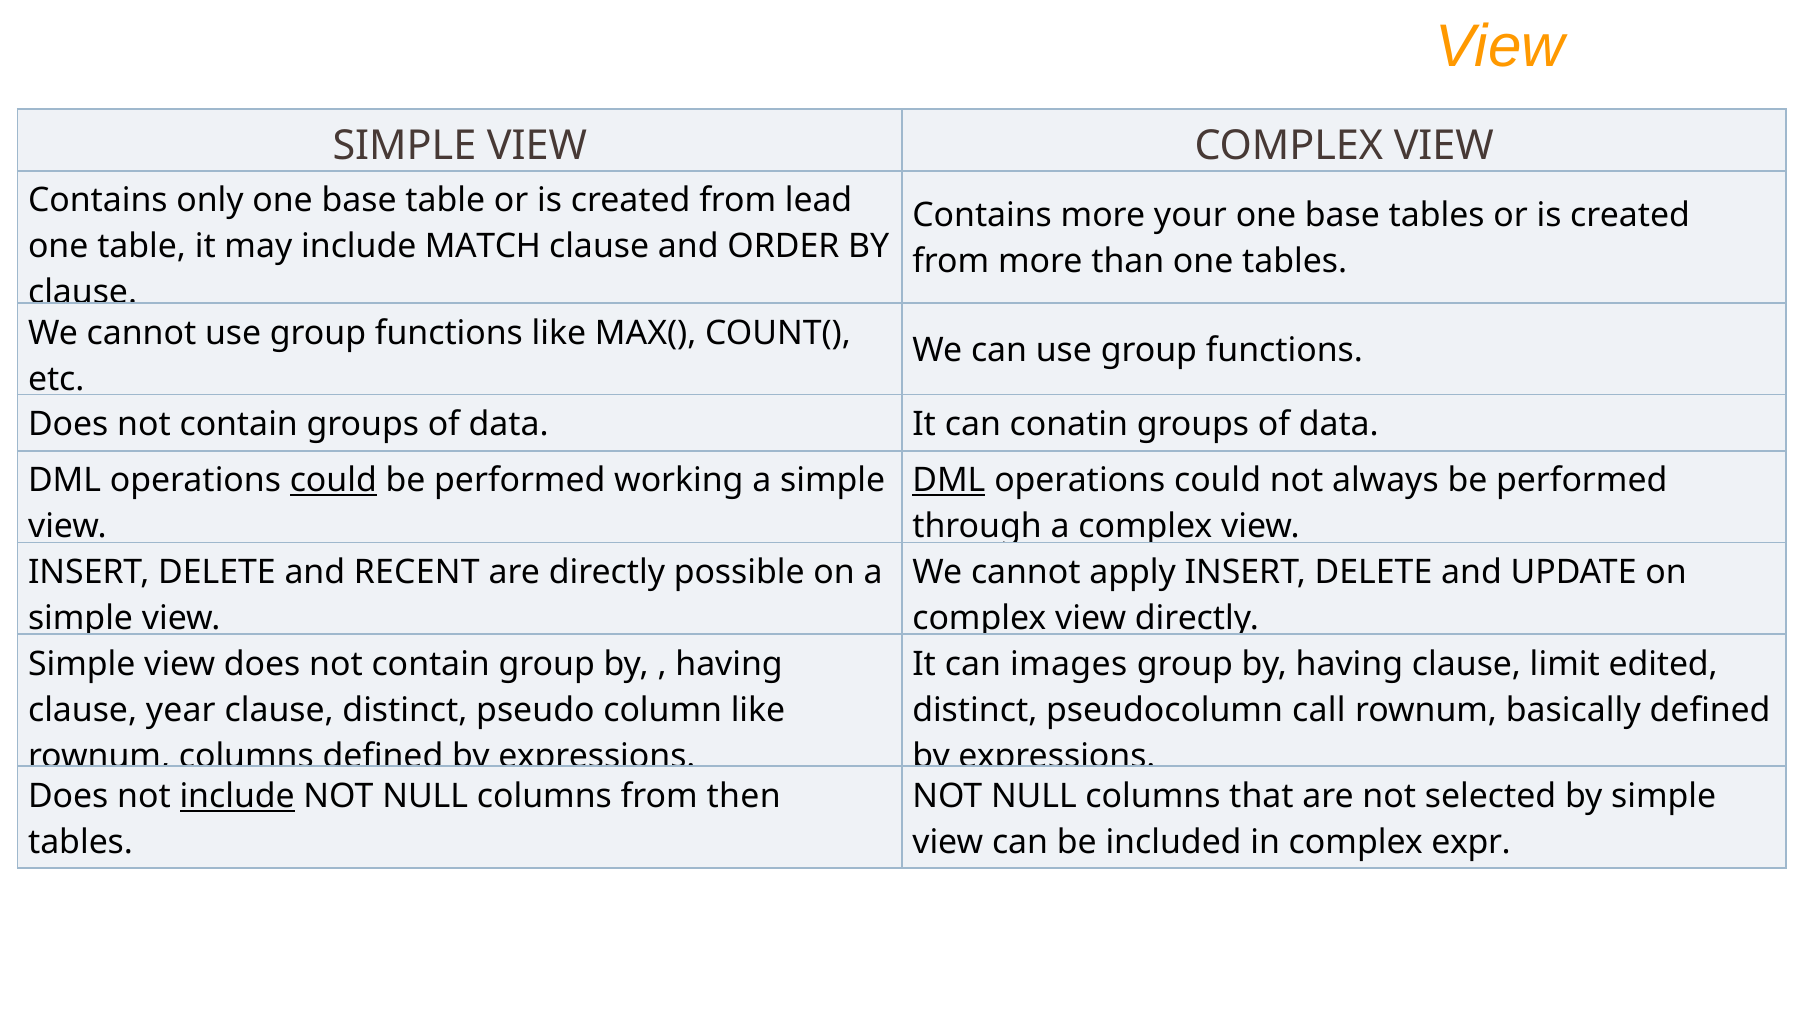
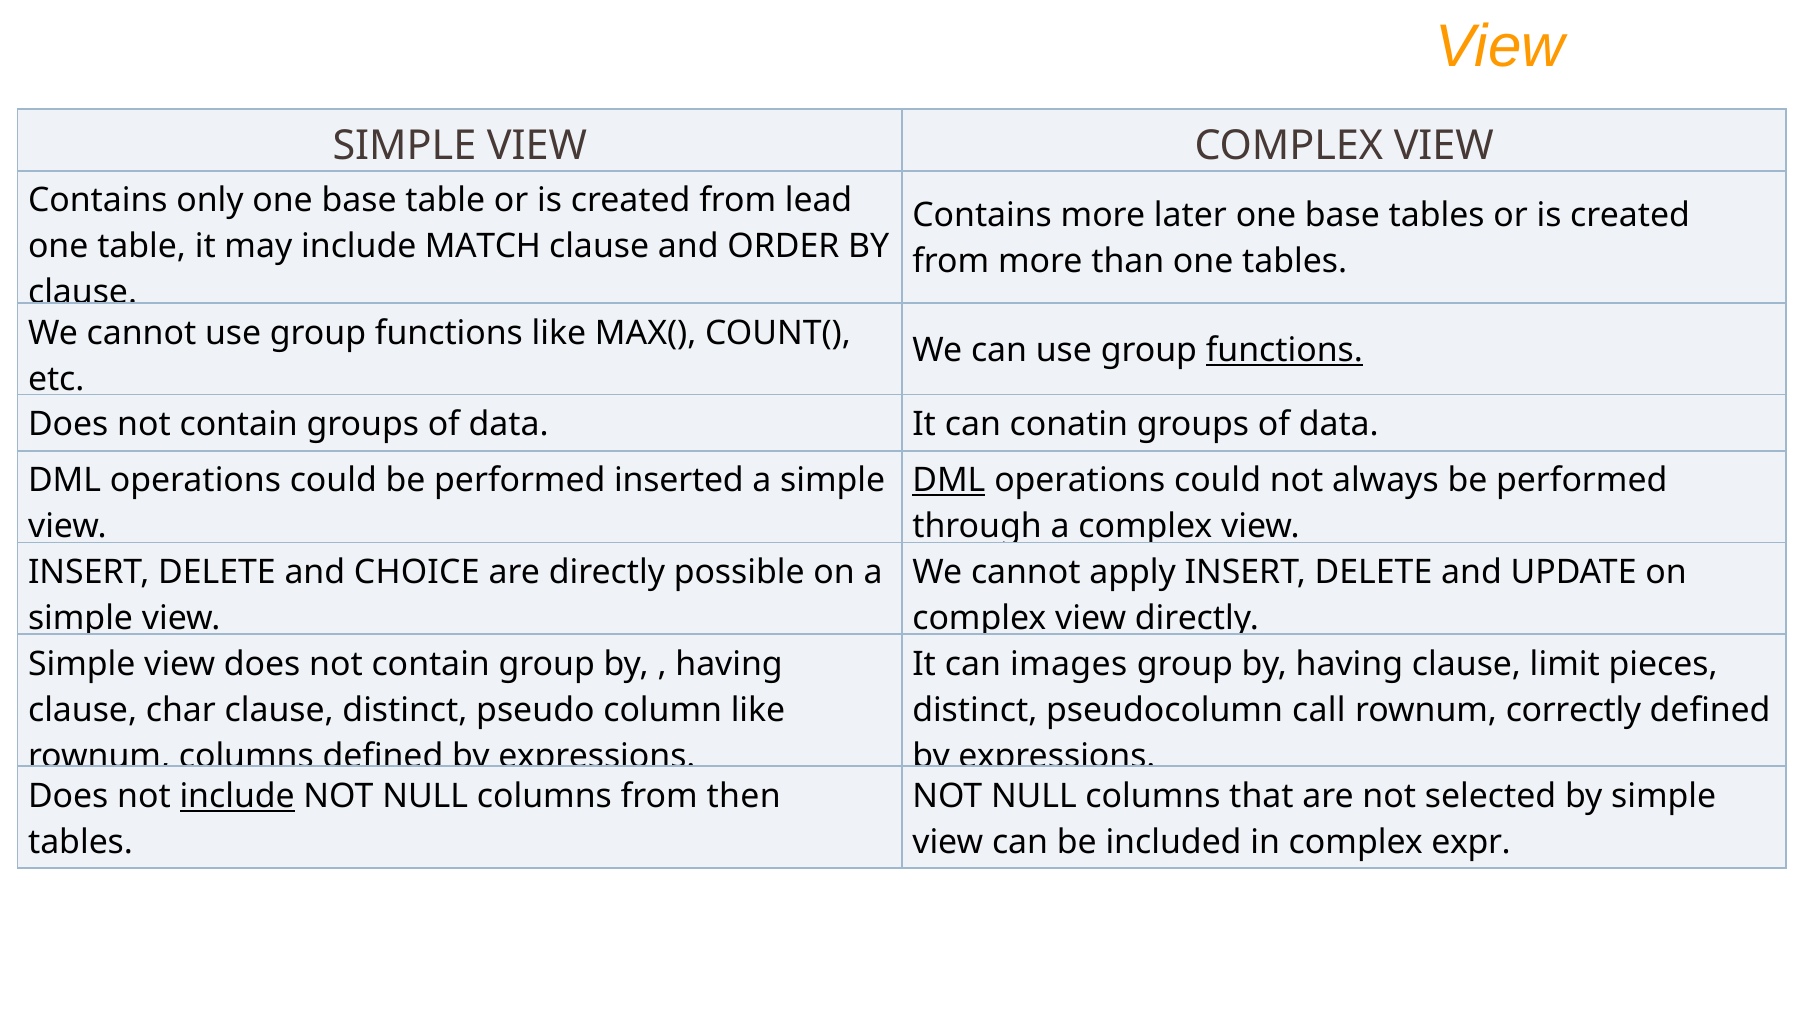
your: your -> later (1190, 216)
functions underline: none -> present (1284, 351)
could underline: present -> none (333, 481)
working: working -> inserted (679, 481)
RECENT: RECENT -> CHOICE (417, 573)
edited: edited -> pieces (1663, 664)
year: year -> char (181, 711)
basically: basically -> correctly (1573, 711)
